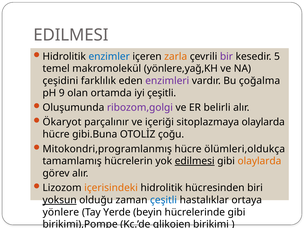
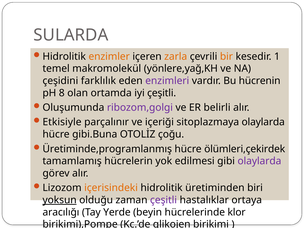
EDILMESI: EDILMESI -> SULARDA (71, 35)
enzimler colour: blue -> orange (109, 56)
bir colour: purple -> orange (226, 56)
5: 5 -> 1 (277, 56)
çoğalma: çoğalma -> hücrenin (260, 81)
9: 9 -> 8 (62, 93)
Ökaryot: Ökaryot -> Etkisiyle (62, 122)
Mitokondri,programlanmış: Mitokondri,programlanmış -> Üretiminde,programlanmış (107, 149)
ölümleri,oldukça: ölümleri,oldukça -> ölümleri,çekirdek (245, 149)
edilmesi underline: present -> none (195, 161)
olaylarda colour: orange -> purple (259, 161)
hücresinden: hücresinden -> üretiminden (215, 188)
çeşitli colour: blue -> purple (164, 200)
yönlere: yönlere -> aracılığı (61, 212)
hücrelerinde gibi: gibi -> klor (237, 212)
